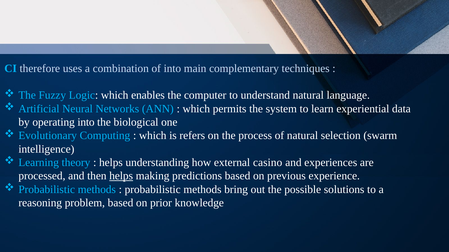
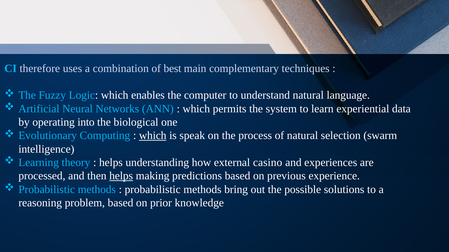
of into: into -> best (172, 69)
which underline: none -> present (153, 136)
refers: refers -> speak (192, 136)
